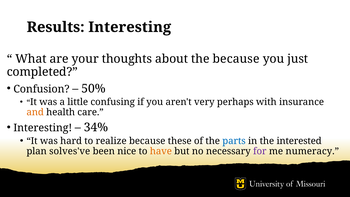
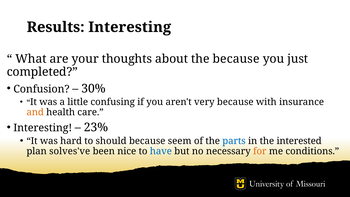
50%: 50% -> 30% (94, 89)
very perhaps: perhaps -> because (235, 102)
34%: 34% -> 23% (96, 127)
realize: realize -> should (111, 141)
these: these -> seem (180, 141)
have colour: orange -> blue (161, 151)
for colour: purple -> orange (260, 151)
numeracy: numeracy -> conditions (312, 151)
